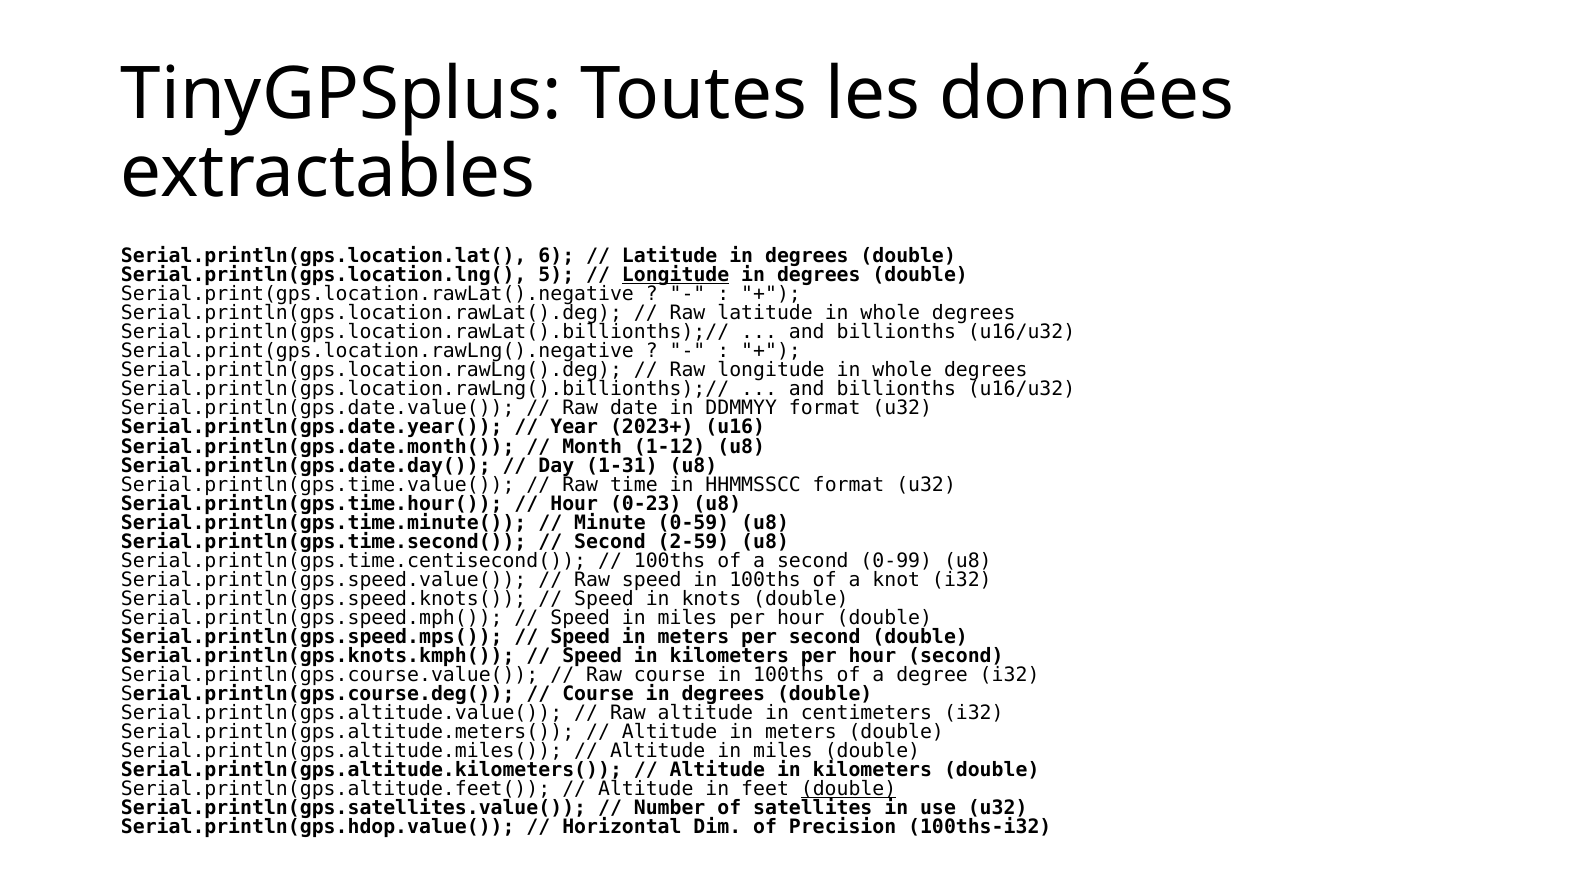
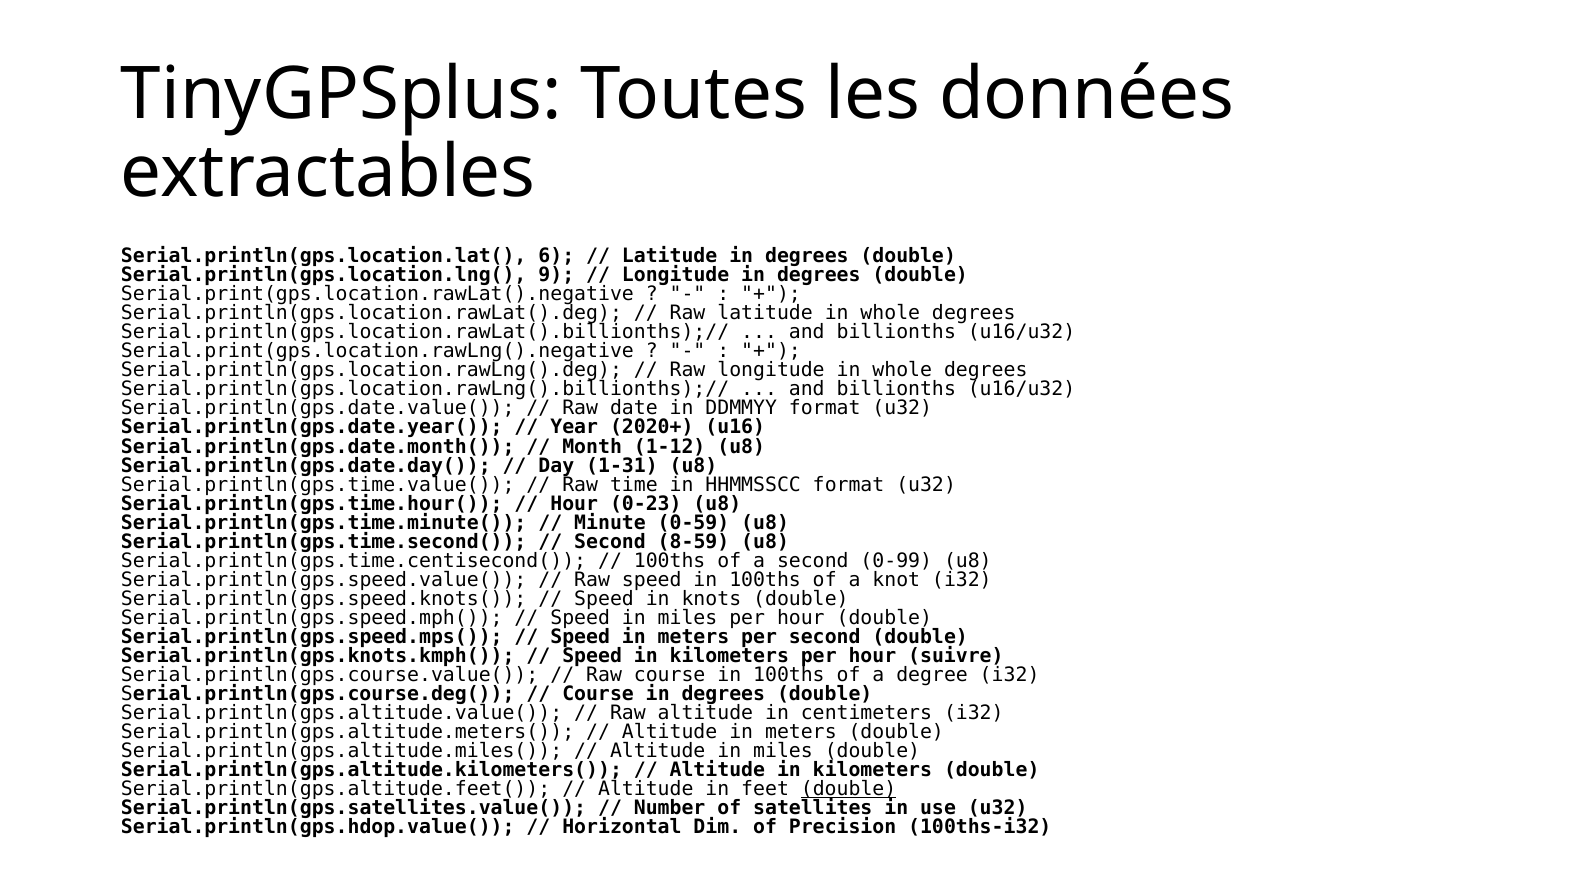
5: 5 -> 9 (556, 275)
Longitude underline: present -> none (676, 275)
2023+: 2023+ -> 2020+ (652, 427)
2-59: 2-59 -> 8-59 (694, 541)
hour second: second -> suivre (956, 656)
